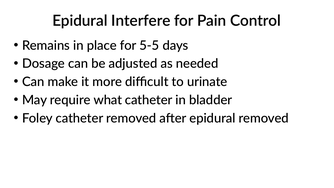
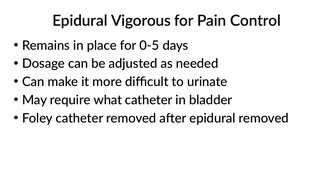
Interfere: Interfere -> Vigorous (141, 21)
5-5: 5-5 -> 0-5 (149, 45)
